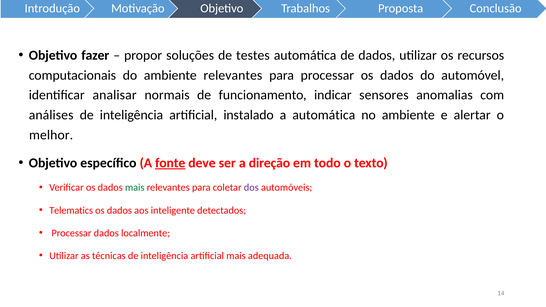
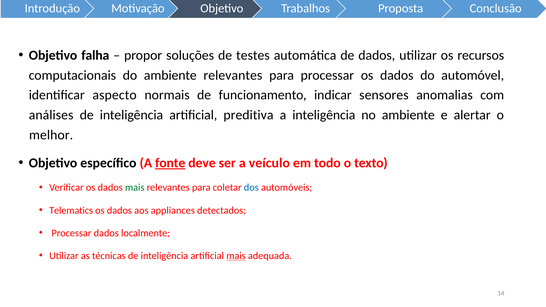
fazer: fazer -> falha (95, 55)
analisar: analisar -> aspecto (115, 95)
instalado: instalado -> preditiva (248, 115)
a automática: automática -> inteligência (324, 115)
direção: direção -> veículo (269, 163)
dos colour: purple -> blue (251, 188)
inteligente: inteligente -> appliances (173, 210)
mais underline: none -> present (236, 256)
